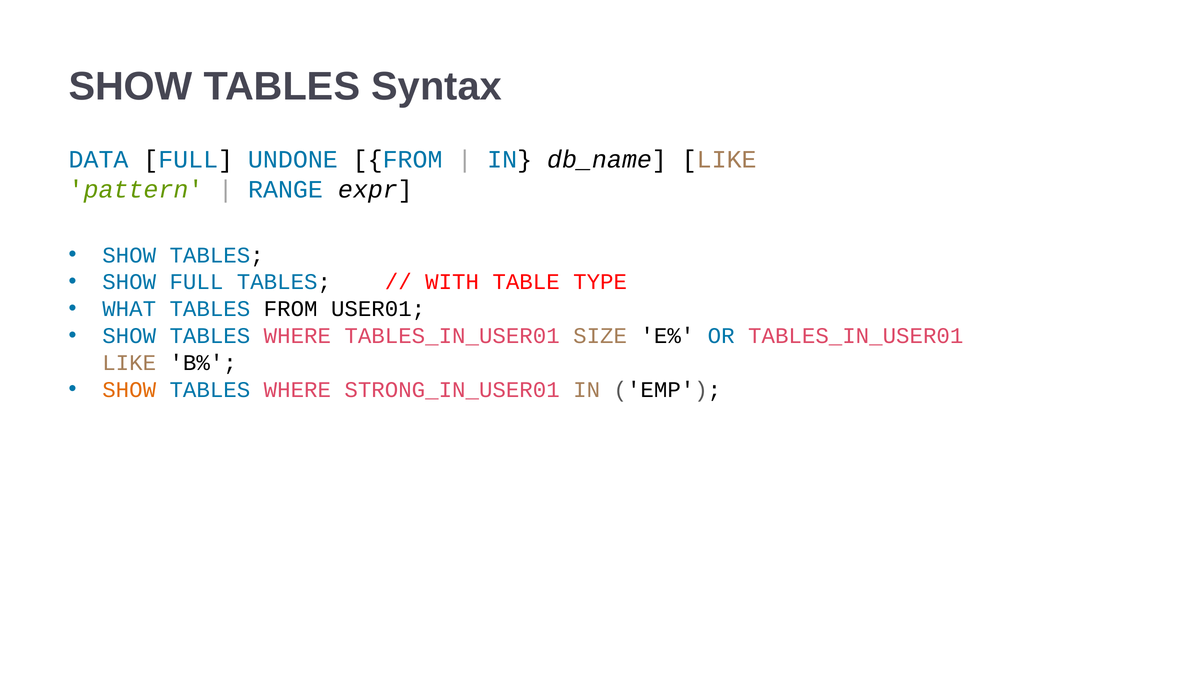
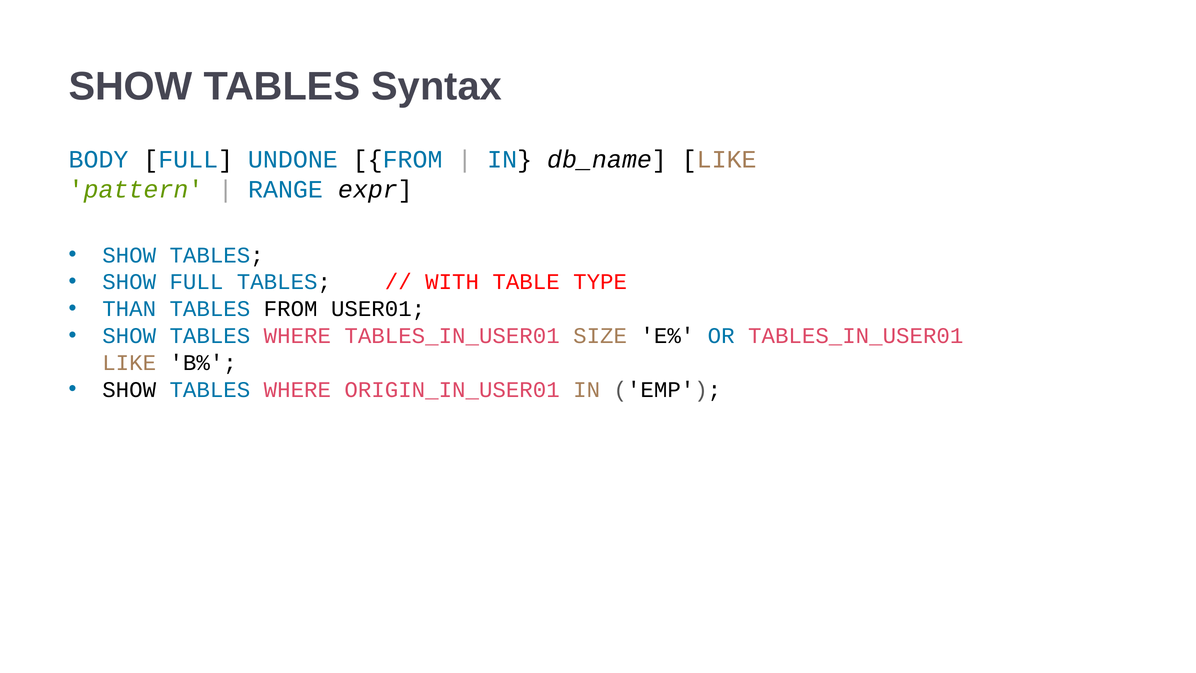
DATA: DATA -> BODY (99, 160)
WHAT: WHAT -> THAN (129, 309)
SHOW colour: orange -> black (129, 390)
STRONG_IN_USER01: STRONG_IN_USER01 -> ORIGIN_IN_USER01 (452, 390)
